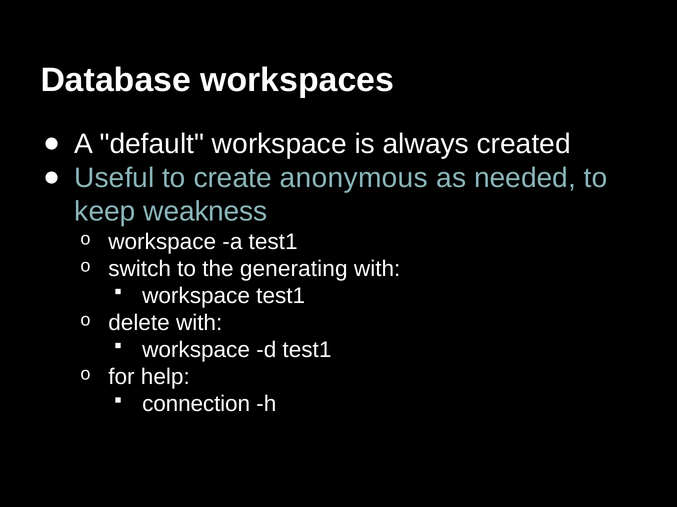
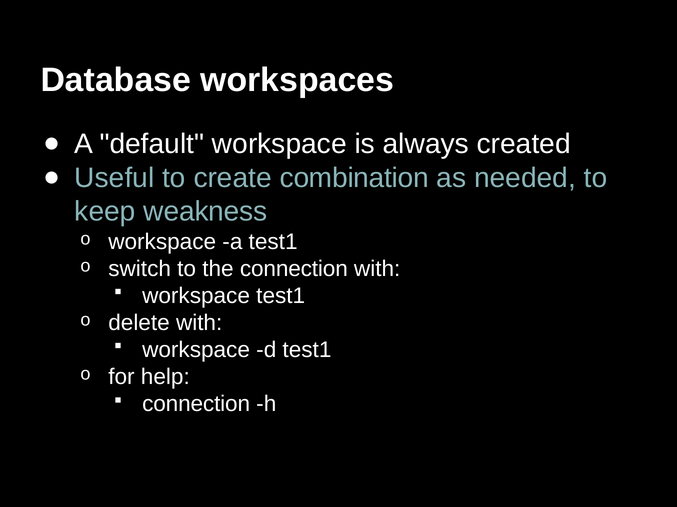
anonymous: anonymous -> combination (354, 178)
the generating: generating -> connection (294, 269)
